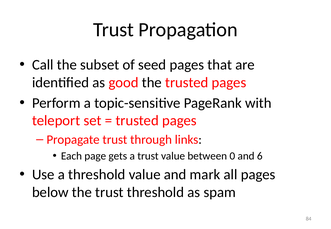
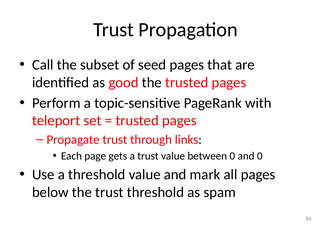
and 6: 6 -> 0 (260, 156)
